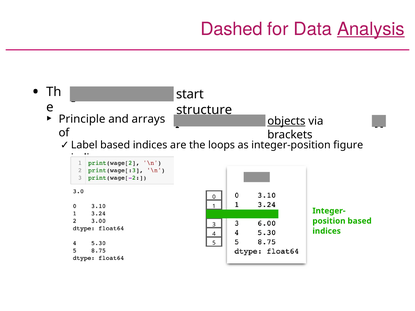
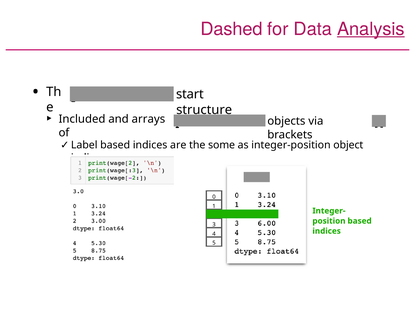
Principle: Principle -> Included (82, 119)
objects underline: present -> none (286, 121)
loops: loops -> some (222, 145)
figure: figure -> object (348, 145)
